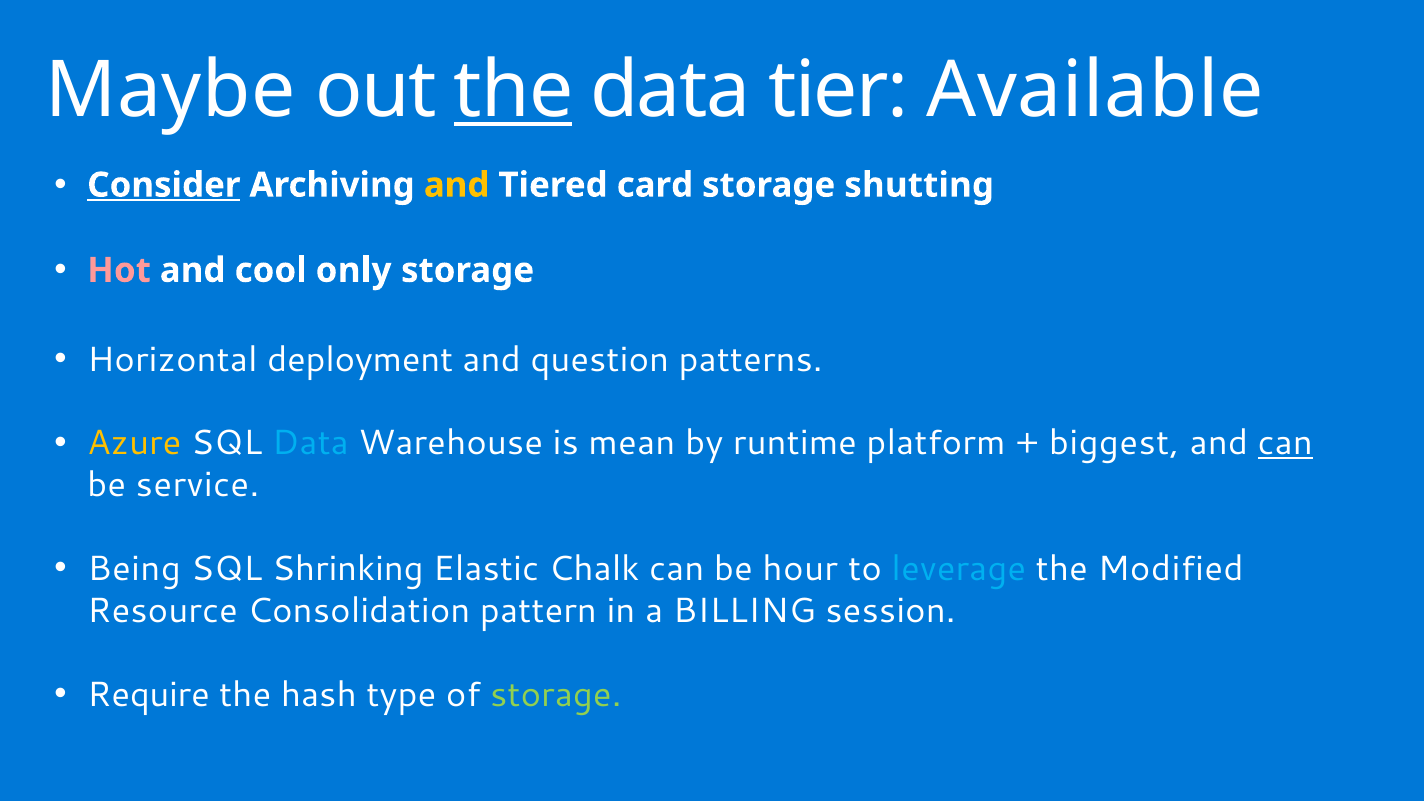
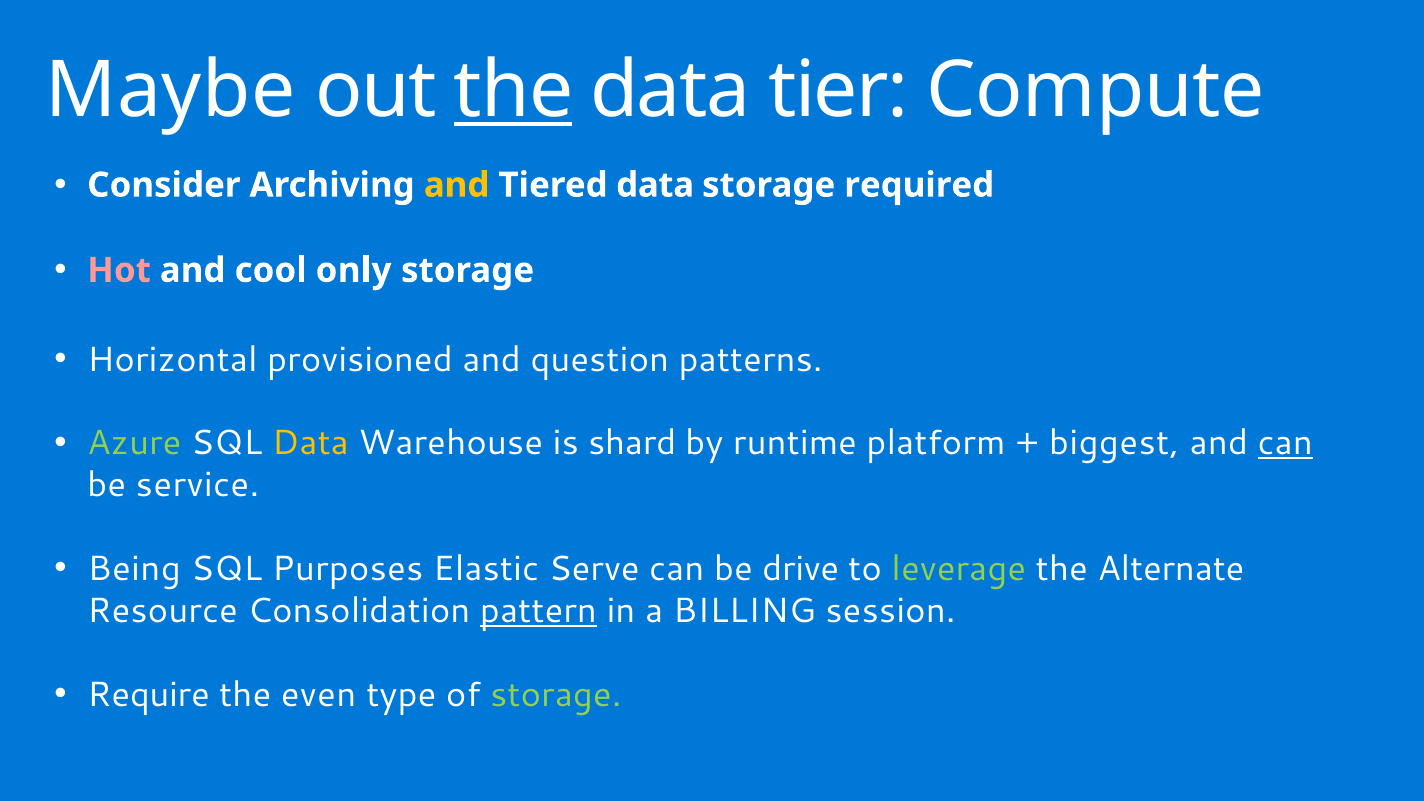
Available: Available -> Compute (1095, 90)
Consider underline: present -> none (164, 185)
Tiered card: card -> data (655, 185)
shutting: shutting -> required (919, 185)
deployment: deployment -> provisioned (360, 360)
Azure colour: yellow -> light green (134, 443)
Data colour: light blue -> yellow (310, 443)
mean: mean -> shard (632, 443)
Shrinking: Shrinking -> Purposes (348, 569)
Chalk: Chalk -> Serve (594, 569)
hour: hour -> drive (801, 569)
leverage colour: light blue -> light green (959, 569)
Modified: Modified -> Alternate (1171, 569)
pattern underline: none -> present (538, 611)
hash: hash -> even (319, 695)
